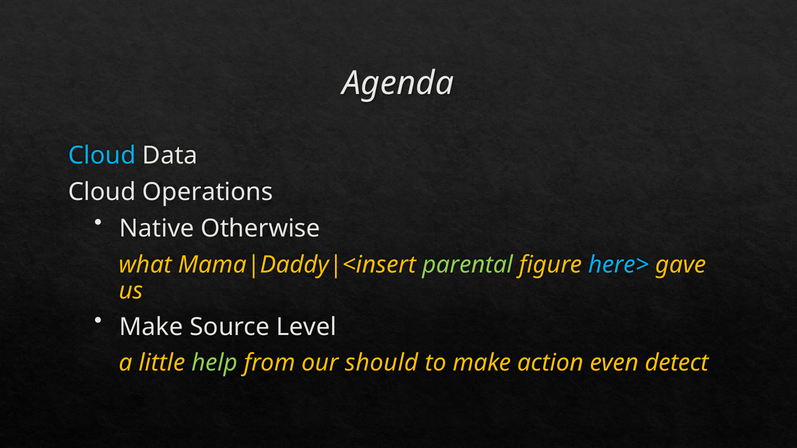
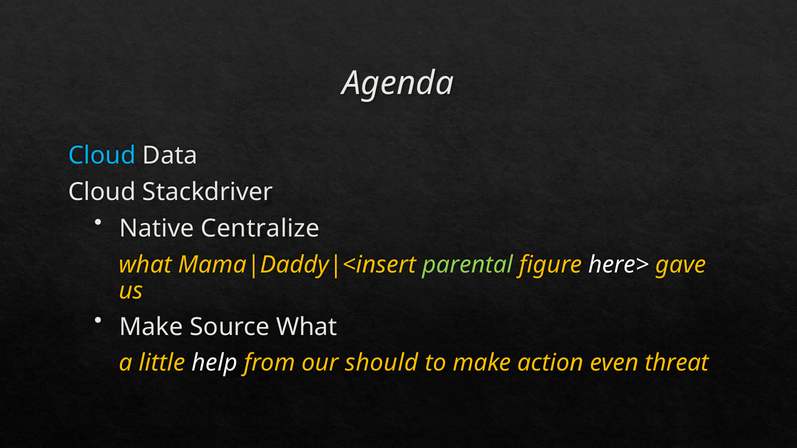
Operations: Operations -> Stackdriver (208, 192)
Otherwise: Otherwise -> Centralize (260, 229)
here> colour: light blue -> white (619, 265)
Source Level: Level -> What (307, 327)
help colour: light green -> white (214, 363)
detect: detect -> threat (677, 363)
